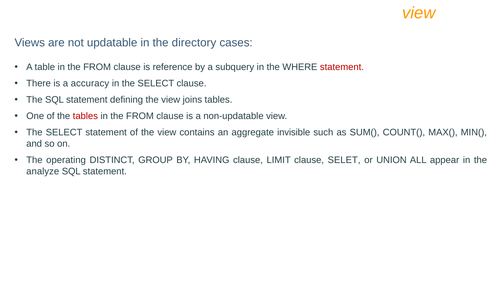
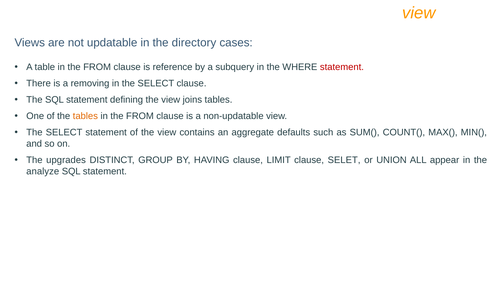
accuracy: accuracy -> removing (90, 83)
tables colour: red -> orange (85, 116)
invisible: invisible -> defaults (294, 132)
operating: operating -> upgrades (66, 160)
